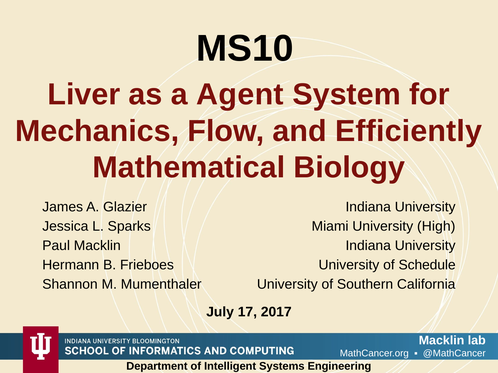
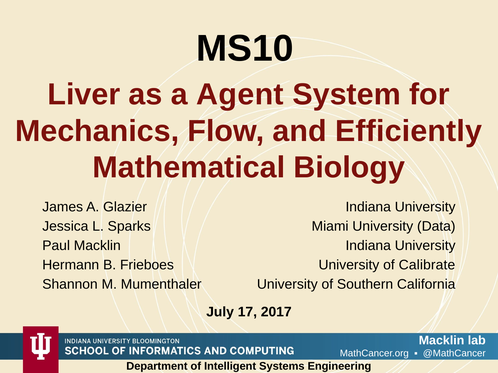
High: High -> Data (436, 226)
Schedule: Schedule -> Calibrate (427, 265)
